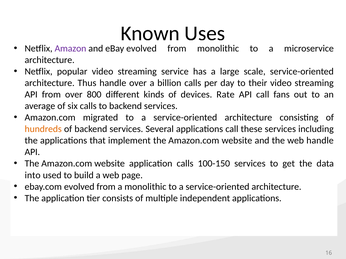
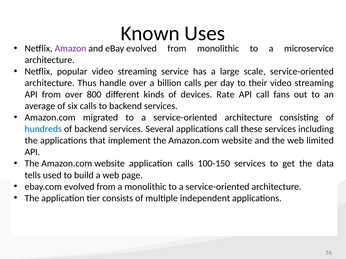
hundreds colour: orange -> blue (43, 129)
web handle: handle -> limited (320, 141)
into: into -> tells (33, 175)
